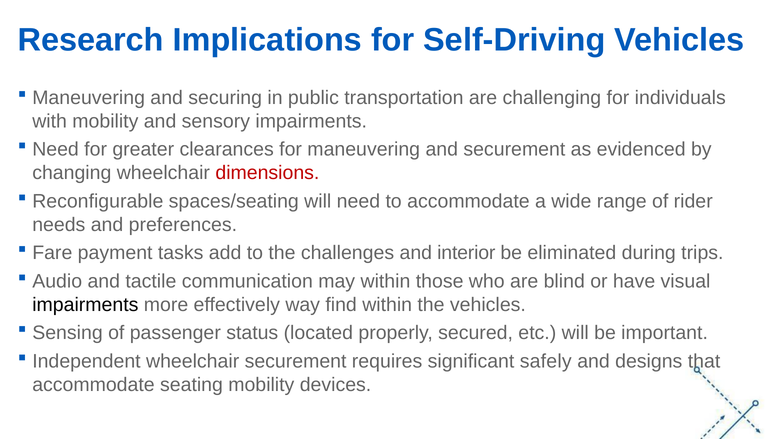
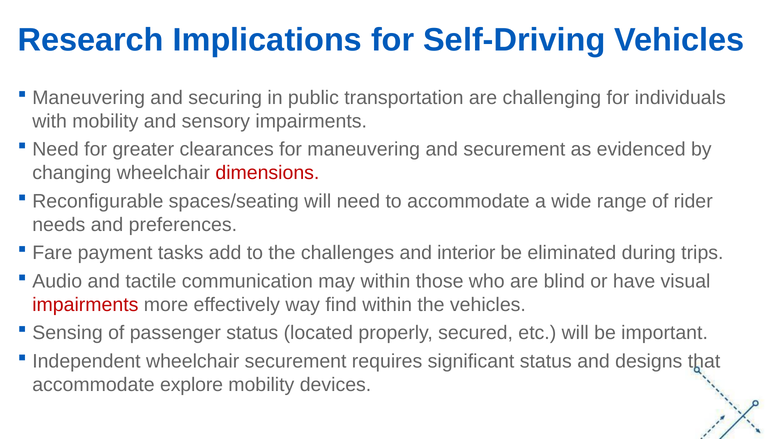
impairments colour: black -> red (85, 305)
significant safely: safely -> status (546, 361)
seating: seating -> explore (192, 384)
